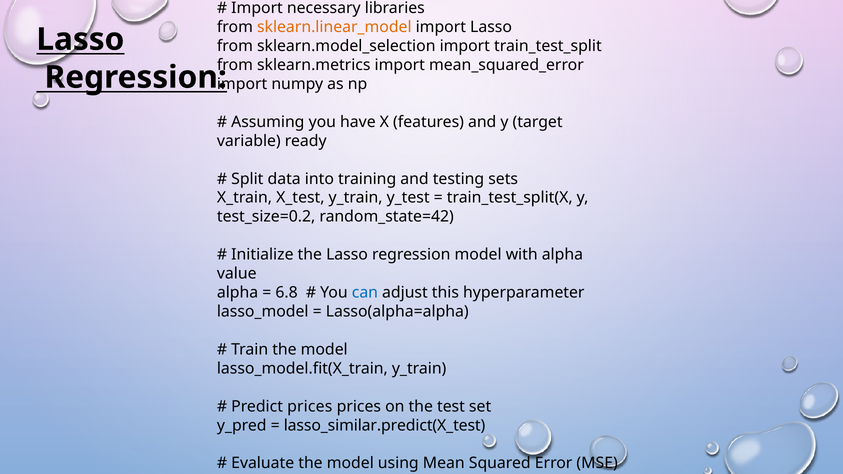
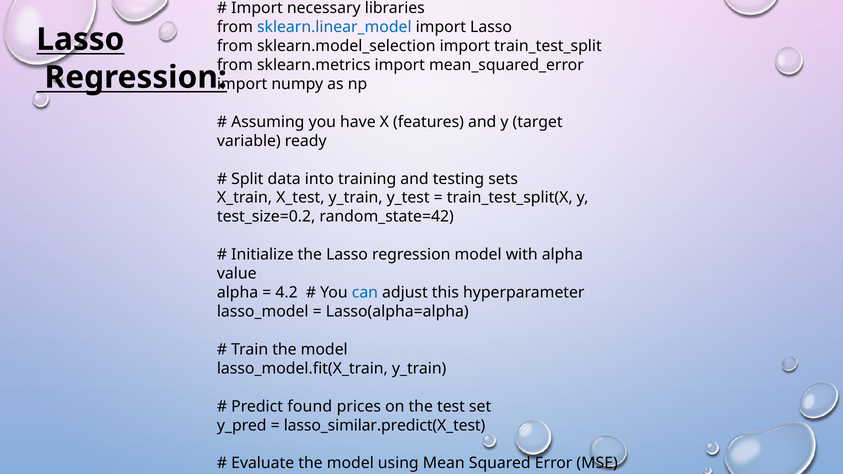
sklearn.linear_model colour: orange -> blue (334, 27)
6.8: 6.8 -> 4.2 (287, 293)
Predict prices: prices -> found (310, 406)
